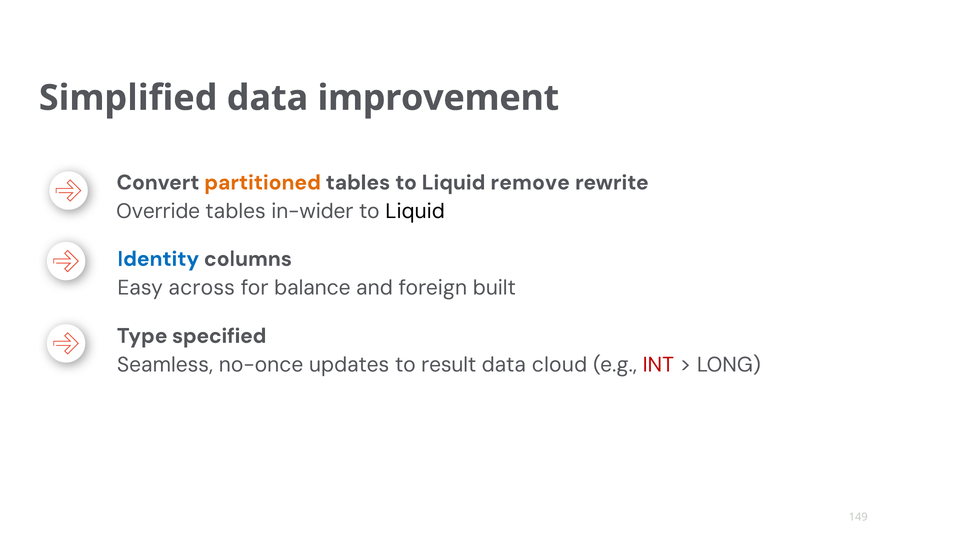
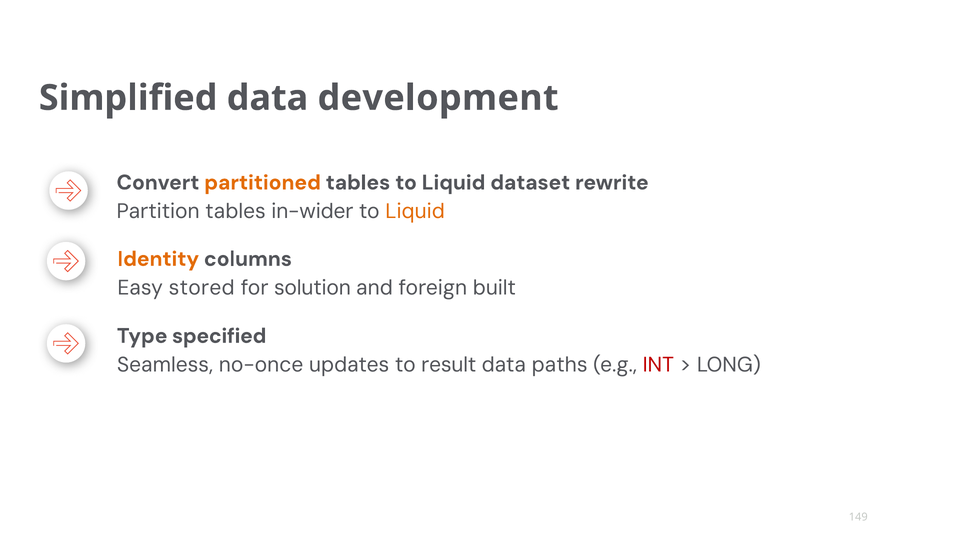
improvement: improvement -> development (438, 98)
remove: remove -> dataset (530, 182)
Override: Override -> Partition (158, 211)
Liquid colour: black -> orange (415, 211)
Identity colour: blue -> orange (158, 259)
across: across -> stored (202, 288)
balance: balance -> solution (312, 288)
cloud: cloud -> paths (560, 365)
